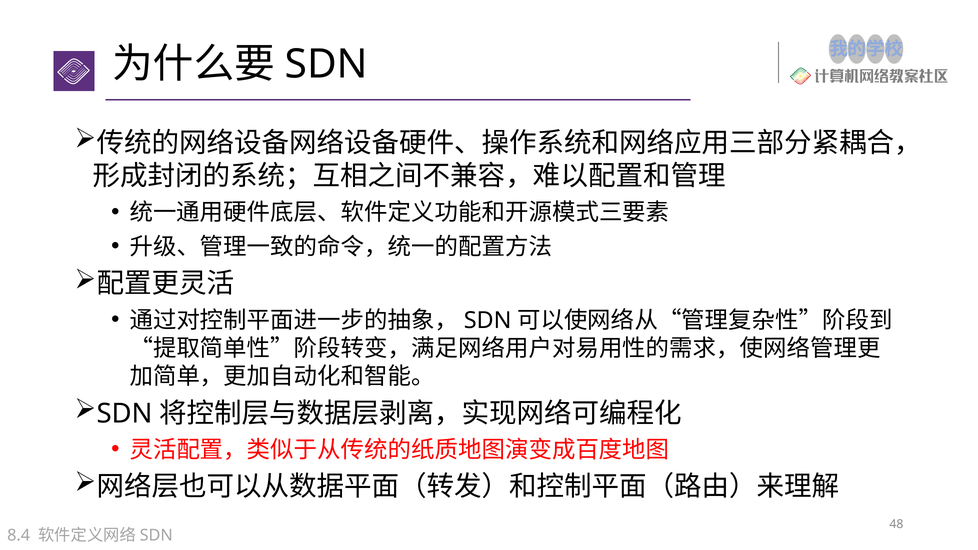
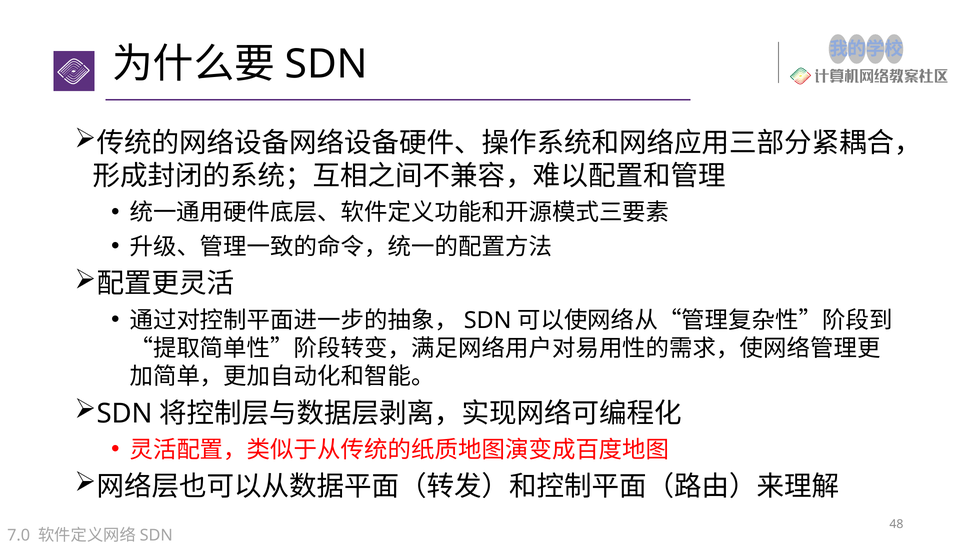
8.4: 8.4 -> 7.0 (19, 535)
